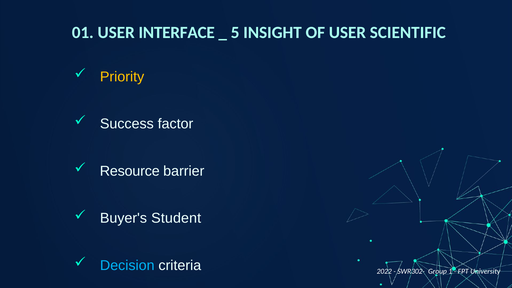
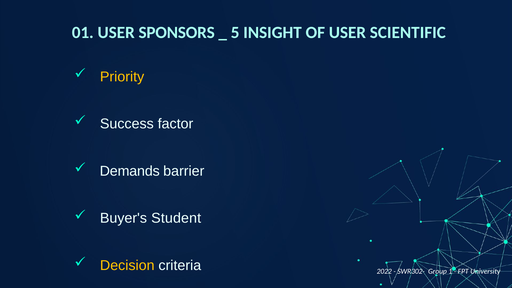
INTERFACE: INTERFACE -> SPONSORS (177, 32)
Resource: Resource -> Demands (130, 171)
Decision colour: light blue -> yellow (127, 265)
